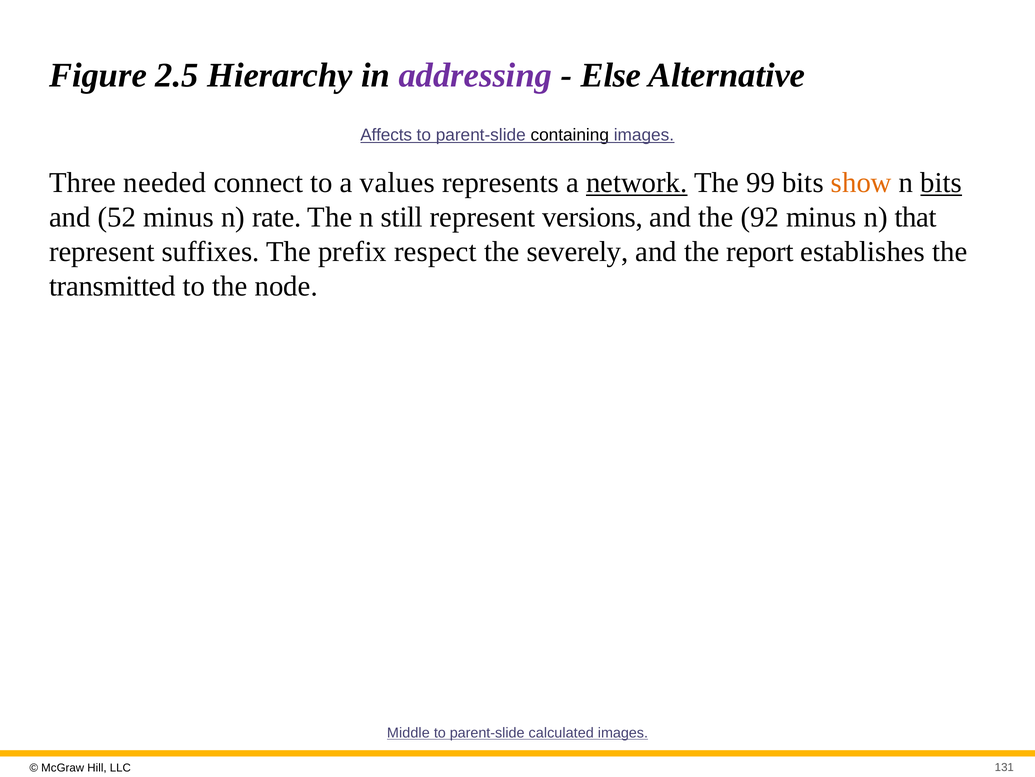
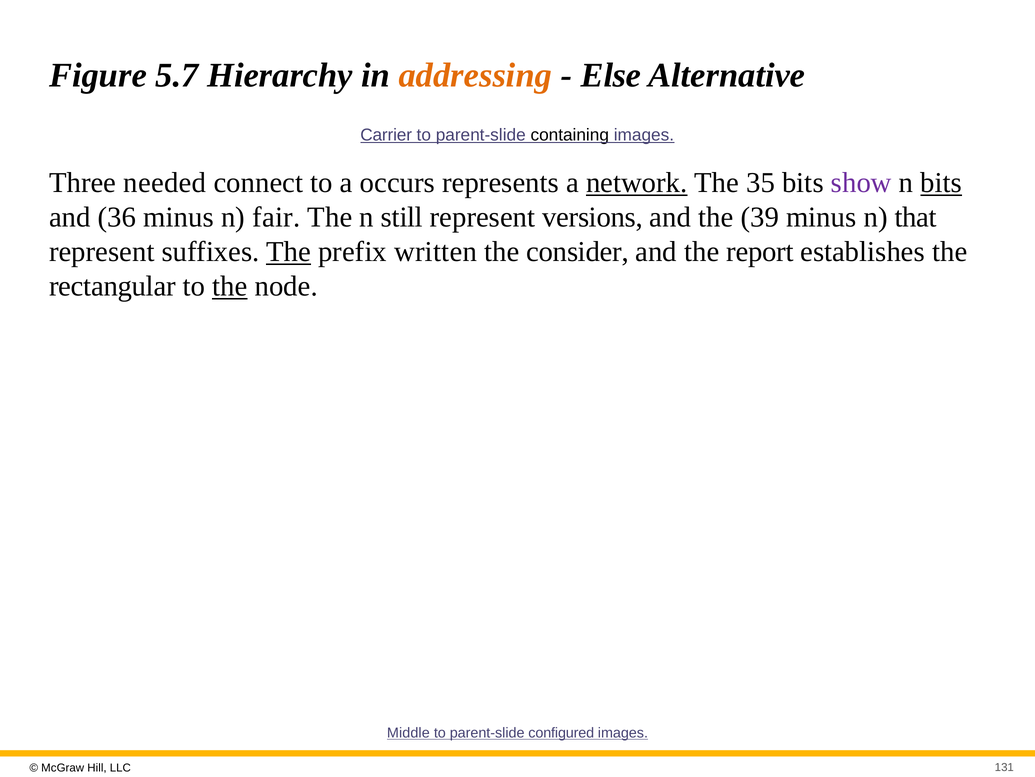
2.5: 2.5 -> 5.7 (177, 75)
addressing colour: purple -> orange (475, 75)
Affects: Affects -> Carrier (386, 135)
values: values -> occurs (397, 183)
99: 99 -> 35 (761, 183)
show colour: orange -> purple (861, 183)
52: 52 -> 36 (117, 217)
rate: rate -> fair (276, 217)
92: 92 -> 39 (760, 217)
The underline: none -> present (289, 252)
respect: respect -> written (435, 252)
severely: severely -> consider (578, 252)
transmitted: transmitted -> rectangular (112, 286)
the underline: none -> present (230, 286)
calculated: calculated -> configured (561, 732)
